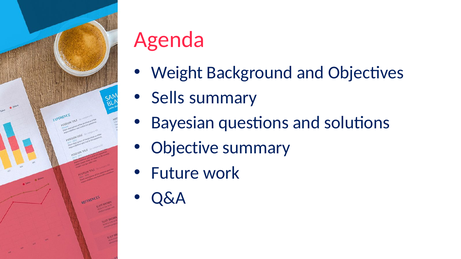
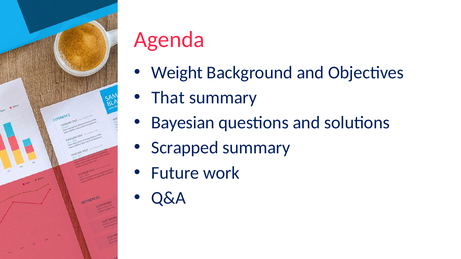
Sells: Sells -> That (168, 98)
Objective: Objective -> Scrapped (185, 148)
